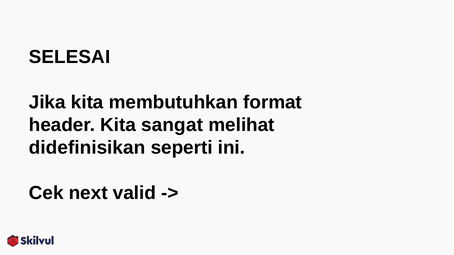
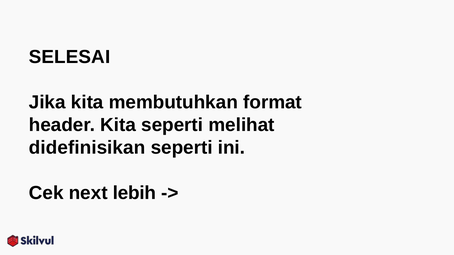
Kita sangat: sangat -> seperti (172, 125)
valid: valid -> lebih (135, 193)
